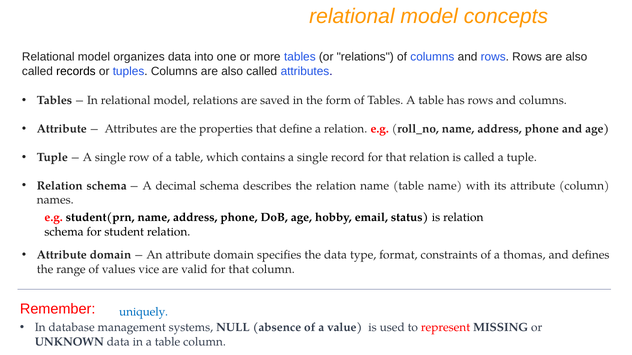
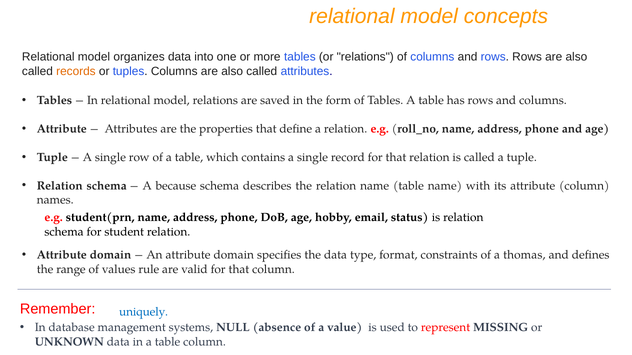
records colour: black -> orange (76, 71)
decimal: decimal -> because (176, 186)
vice: vice -> rule (149, 270)
